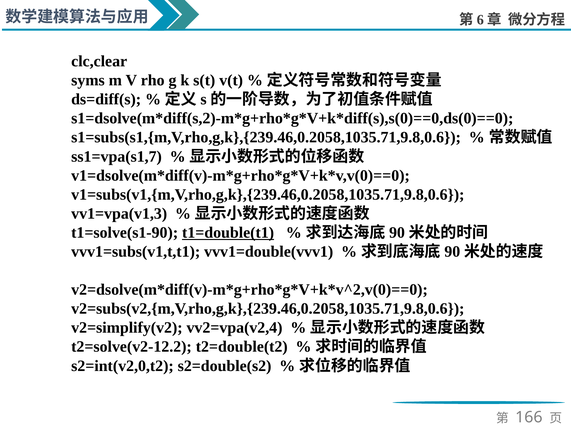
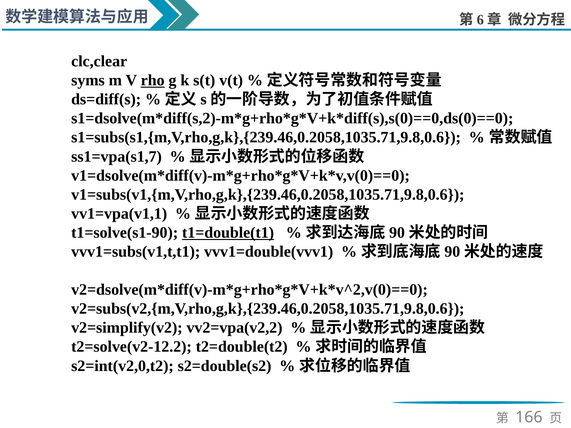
rho underline: none -> present (153, 80)
vv1=vpa(v1,3: vv1=vpa(v1,3 -> vv1=vpa(v1,1 (119, 214)
vv2=vpa(v2,4: vv2=vpa(v2,4 -> vv2=vpa(v2,2 (235, 328)
